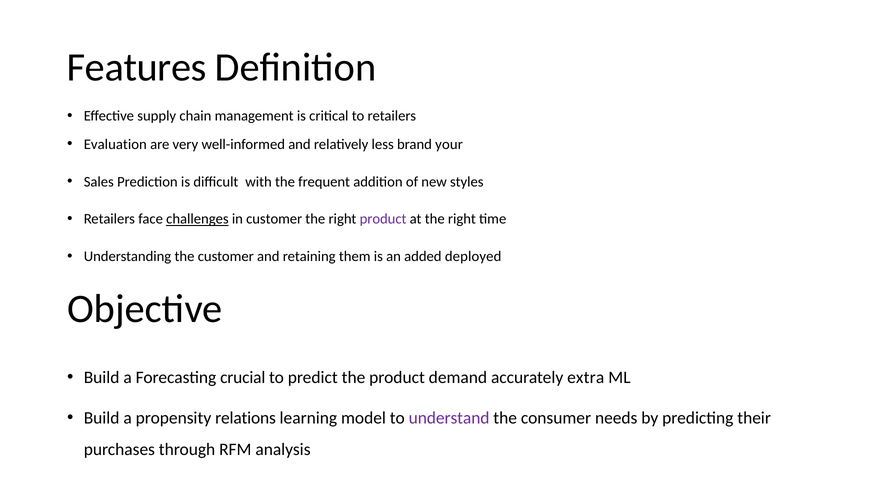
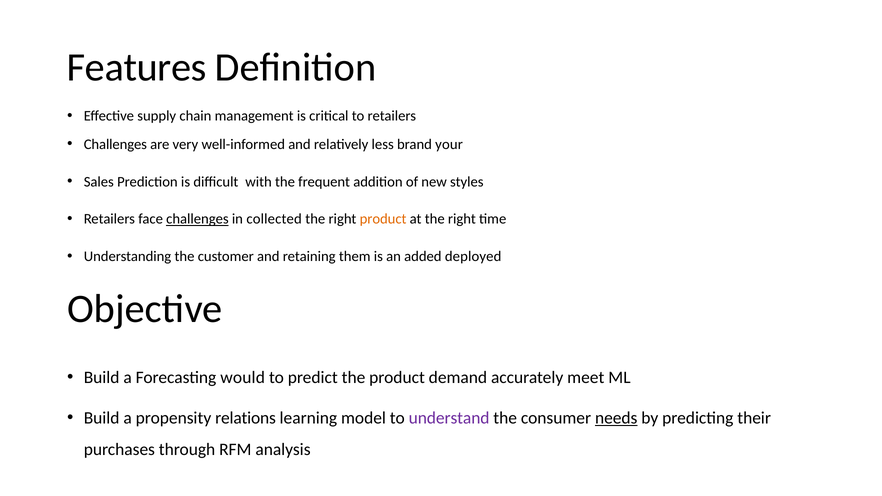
Evaluation: Evaluation -> Challenges (115, 144)
in customer: customer -> collected (274, 219)
product colour: purple -> orange (383, 219)
crucial: crucial -> would (243, 378)
extra: extra -> meet (586, 378)
needs underline: none -> present (616, 418)
